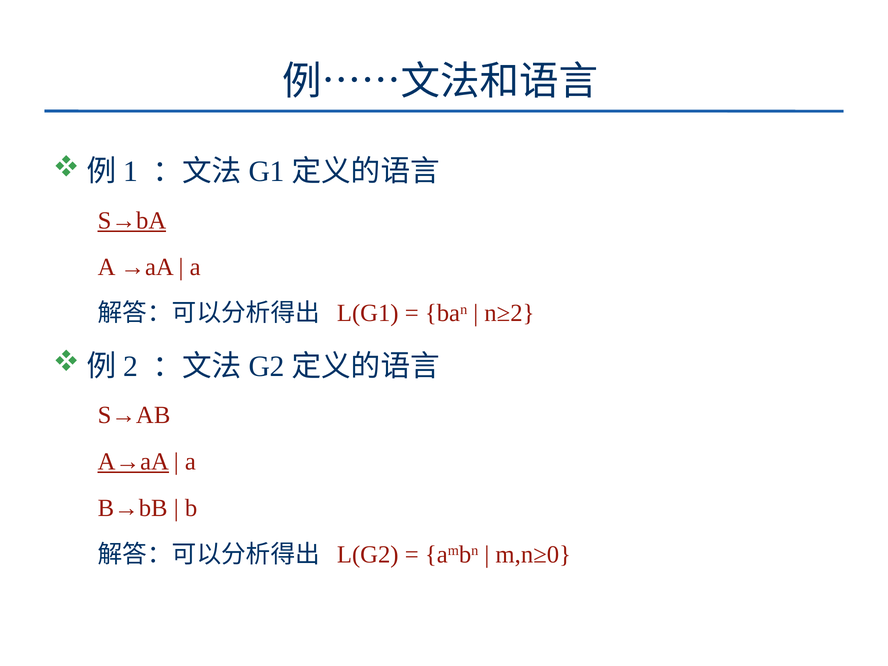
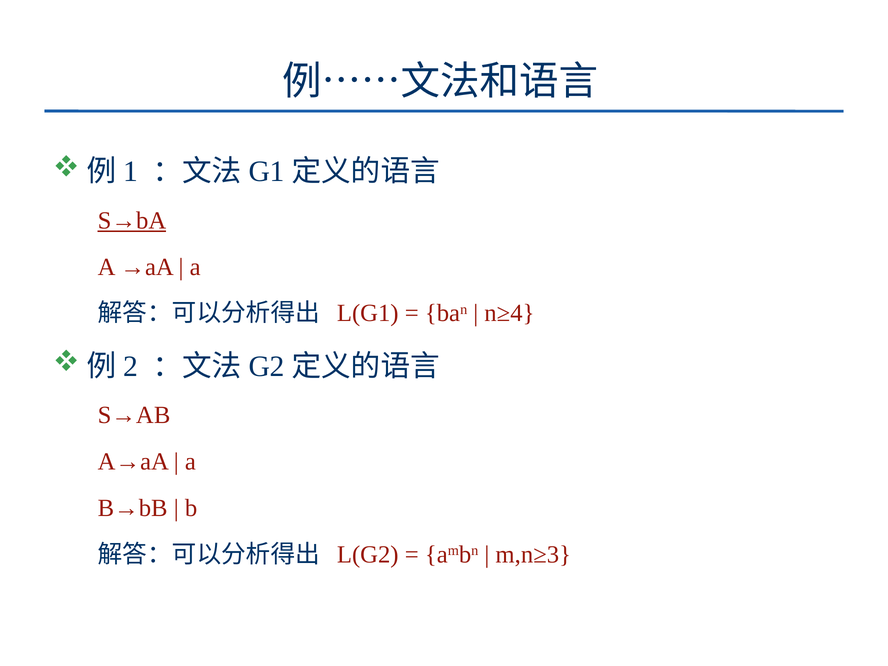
n≥2: n≥2 -> n≥4 (509, 313)
A→aA underline: present -> none (133, 462)
m,n≥0: m,n≥0 -> m,n≥3 (533, 554)
